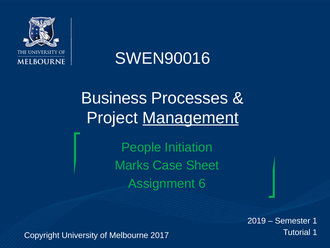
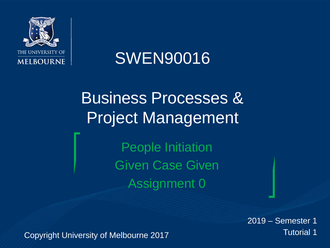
Management underline: present -> none (191, 118)
Marks: Marks -> Given (132, 165)
Case Sheet: Sheet -> Given (203, 165)
6: 6 -> 0 (202, 183)
